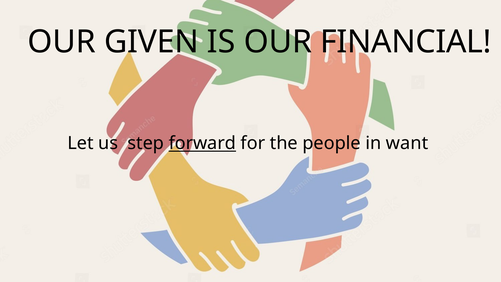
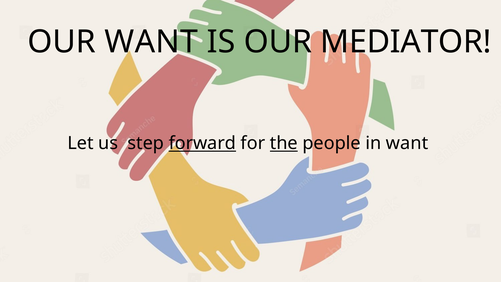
OUR GIVEN: GIVEN -> WANT (151, 42)
FINANCIAL: FINANCIAL -> MEDIATOR (406, 42)
the underline: none -> present (284, 143)
